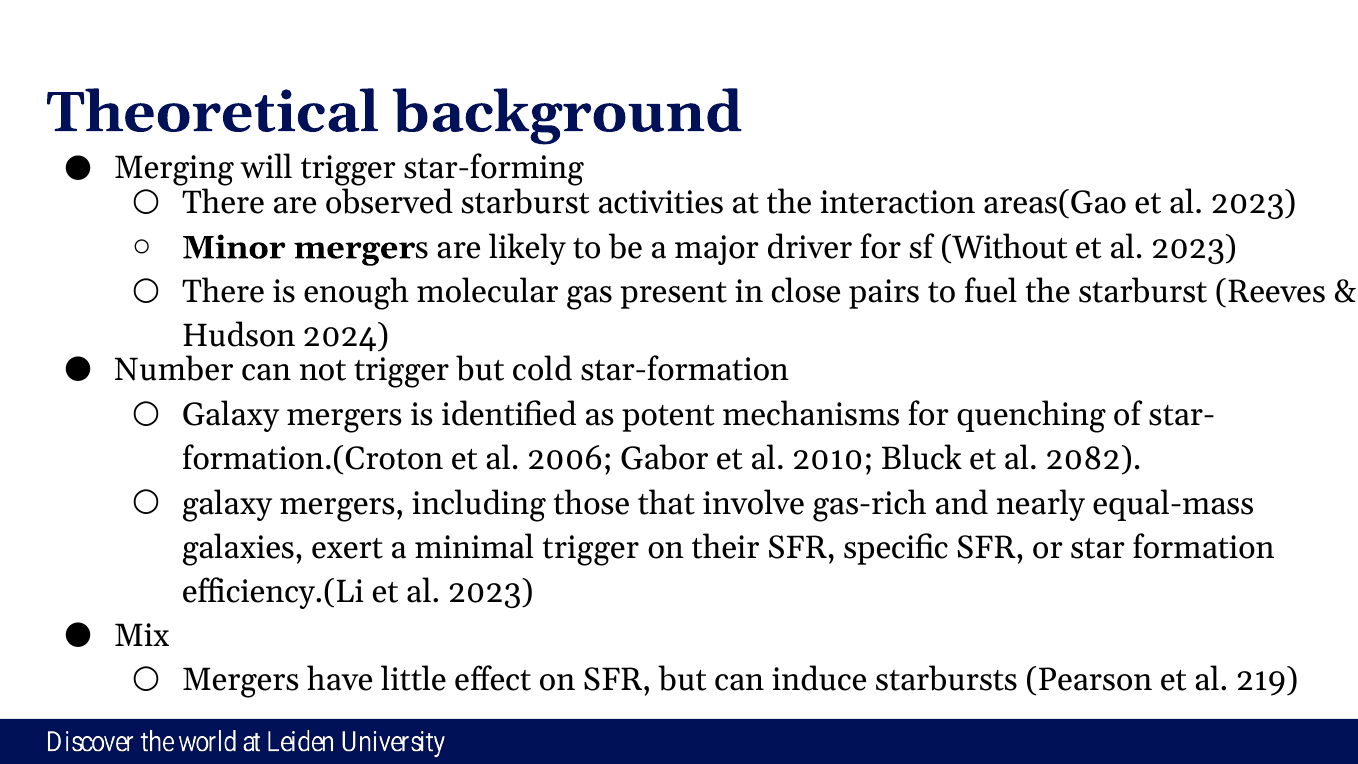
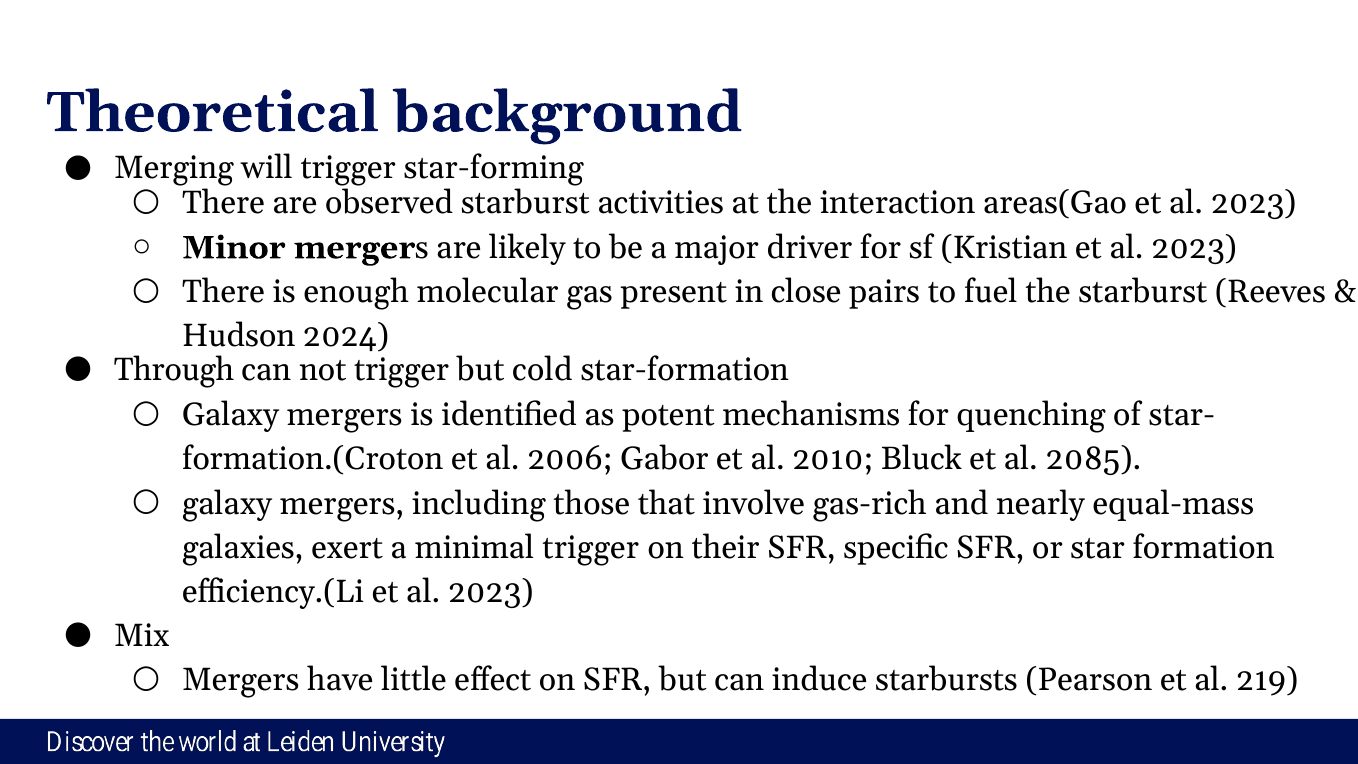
Without: Without -> Kristian (1004, 248)
Number: Number -> Through (174, 370)
2082: 2082 -> 2085 (1094, 459)
